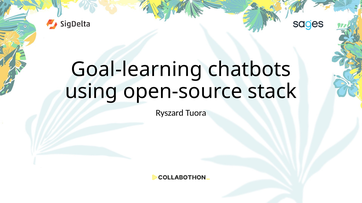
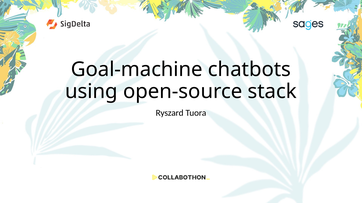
Goal-learning: Goal-learning -> Goal-machine (137, 70)
